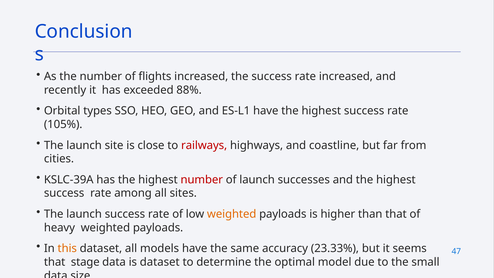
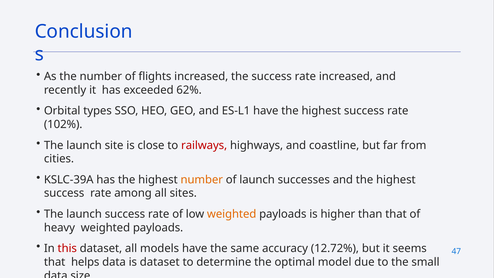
88%: 88% -> 62% (189, 90)
105%: 105% -> 102% (63, 124)
number colour: red -> orange (202, 180)
this colour: orange -> red (67, 248)
23.33%: 23.33% -> 12.72% (335, 248)
stage: stage -> helps (85, 262)
